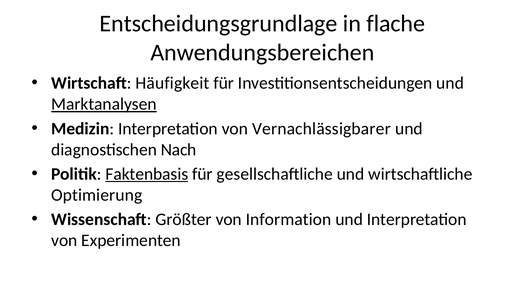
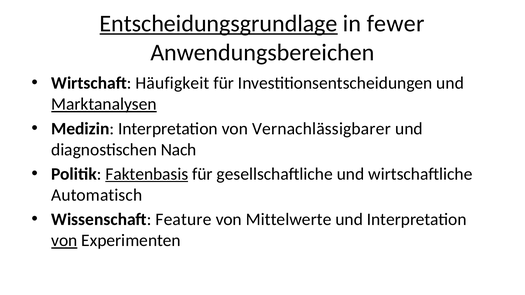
Entscheidungsgrundlage underline: none -> present (219, 24)
flache: flache -> fewer (396, 24)
Optimierung: Optimierung -> Automatisch (97, 195)
Größter: Größter -> Feature (184, 220)
Information: Information -> Mittelwerte (289, 220)
von underline: none -> present (64, 241)
